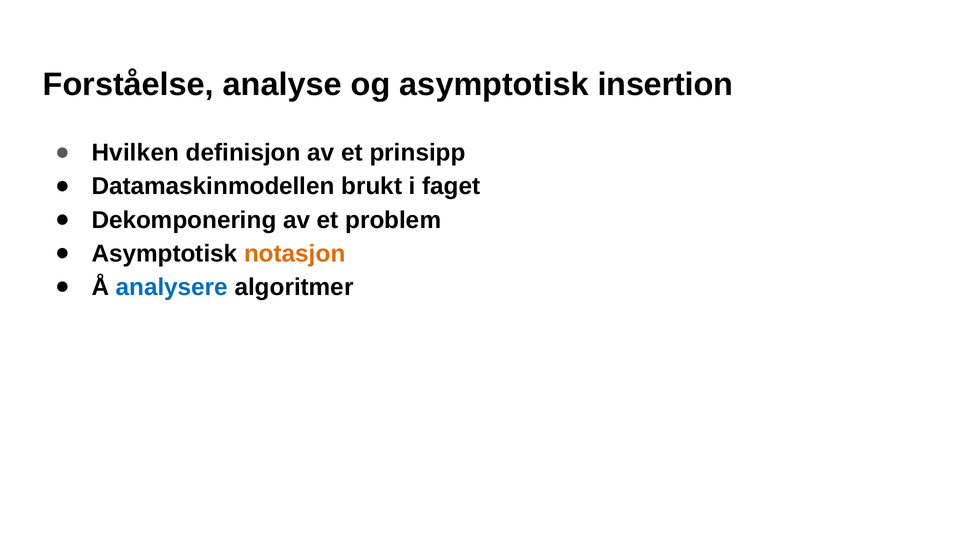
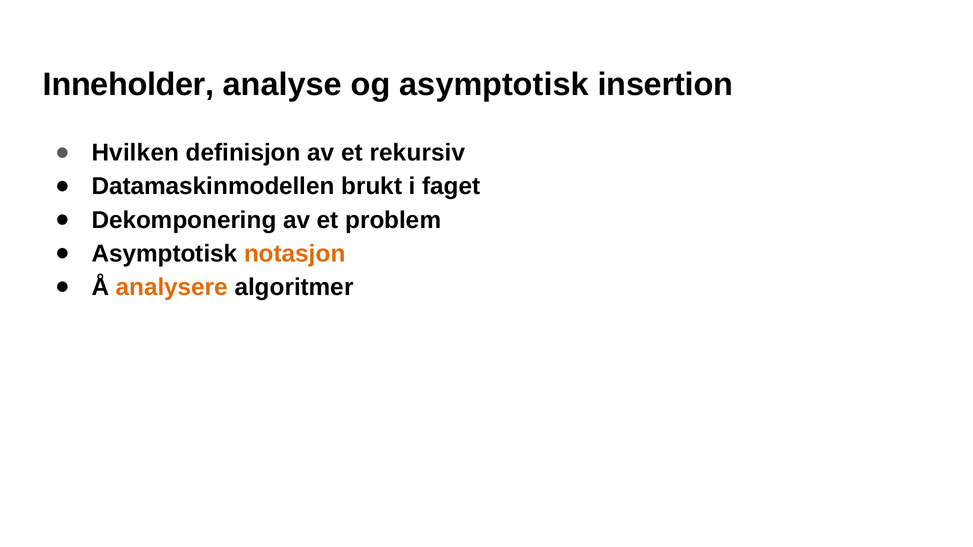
Forståelse: Forståelse -> Inneholder (129, 85)
prinsipp: prinsipp -> rekursiv (417, 153)
analysere colour: blue -> orange (172, 287)
